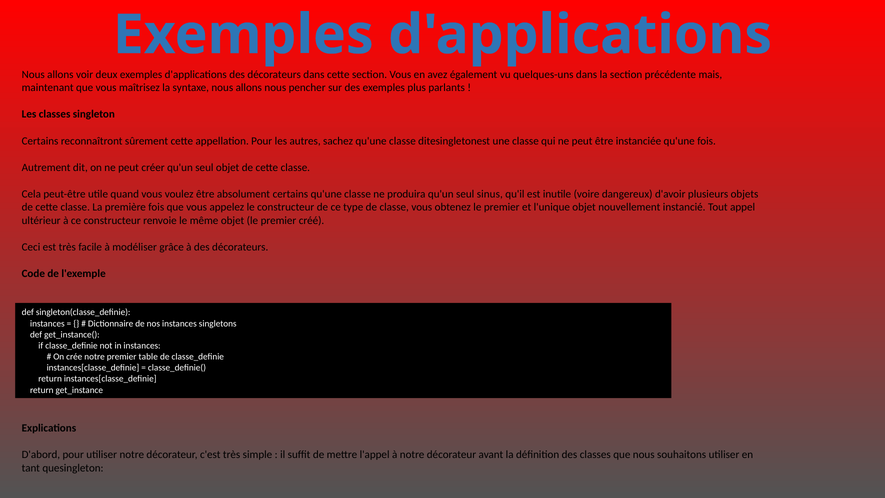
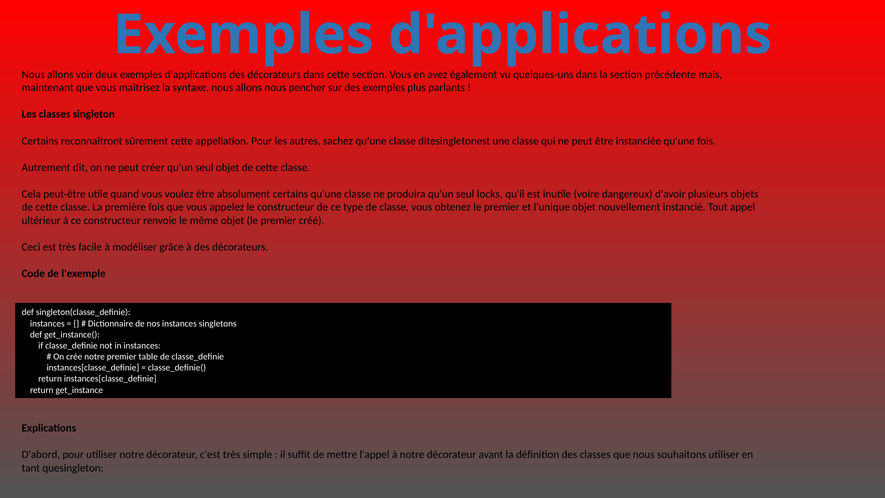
sinus: sinus -> locks (490, 194)
